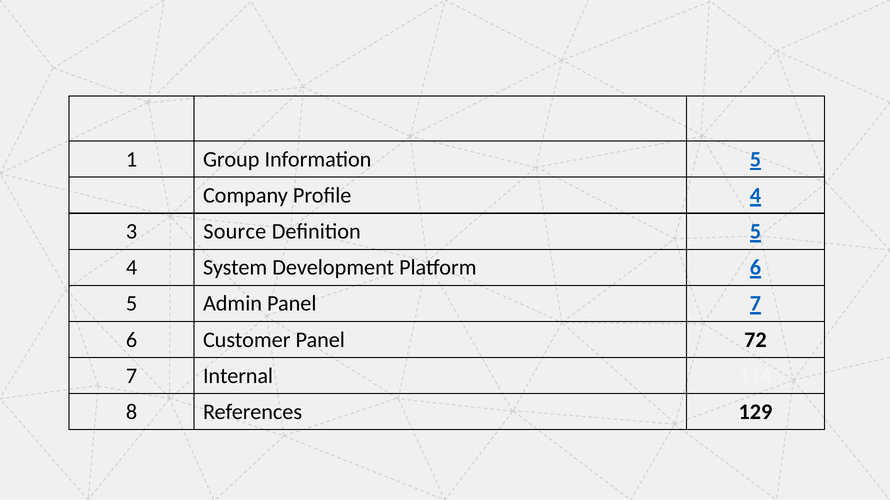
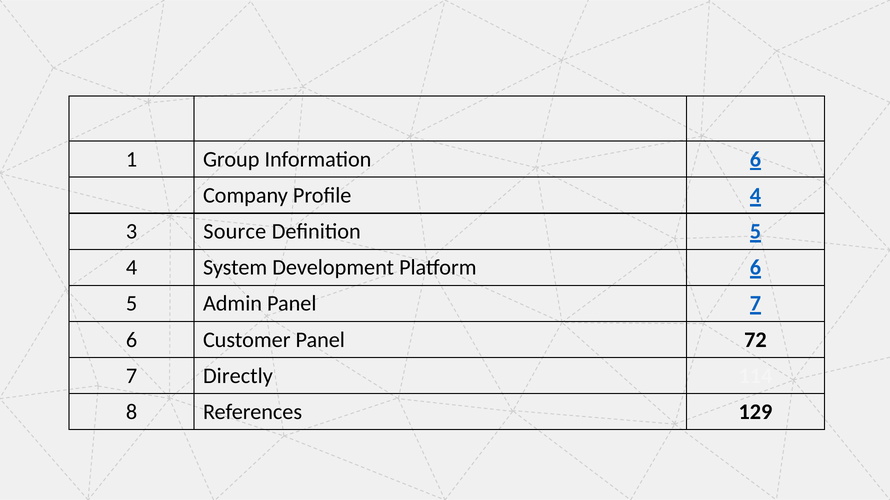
Information 5: 5 -> 6 (755, 160)
Internal: Internal -> Directly (238, 376)
